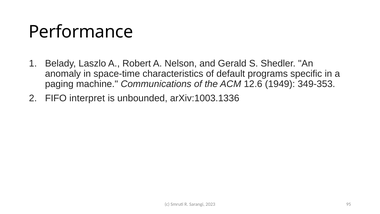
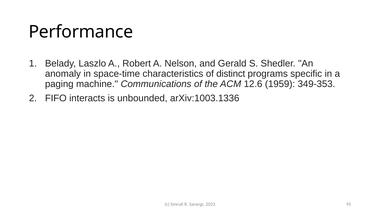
default: default -> distinct (231, 74)
1949: 1949 -> 1959 (280, 84)
interpret: interpret -> interacts (87, 98)
